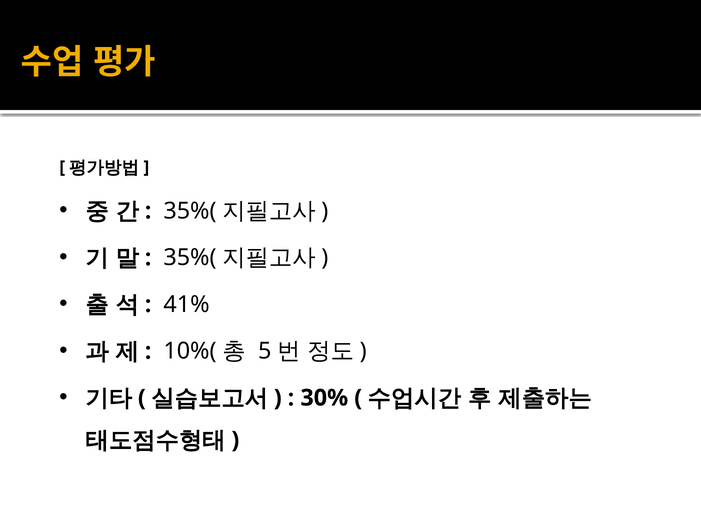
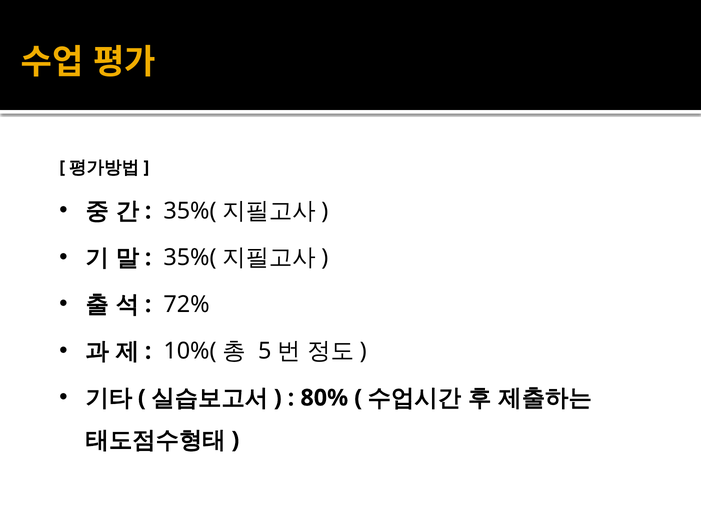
41%: 41% -> 72% (187, 304)
30%: 30% -> 80% (324, 398)
